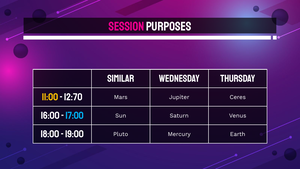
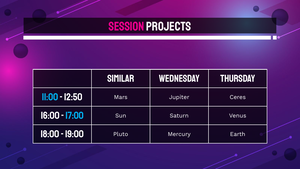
PURPOSES: PURPOSES -> PROJECTS (169, 26)
11:00 colour: yellow -> light blue (50, 97)
12:70: 12:70 -> 12:50 (73, 97)
